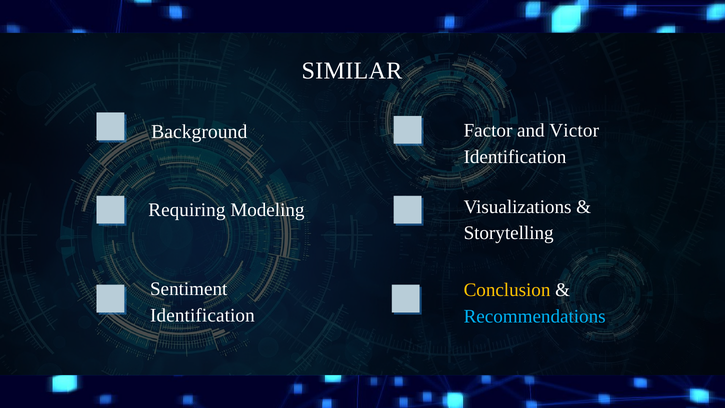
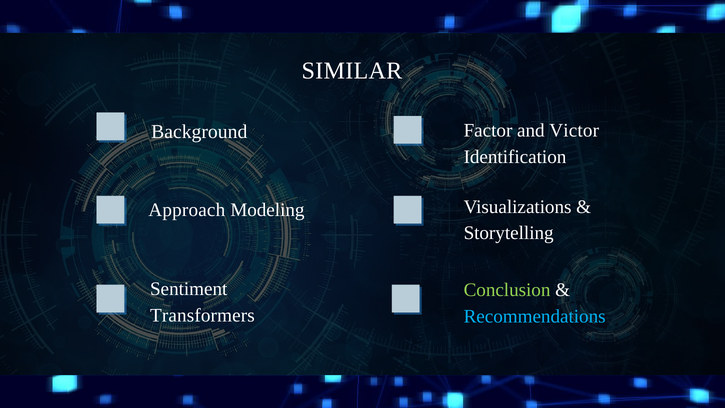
Requiring: Requiring -> Approach (187, 210)
Conclusion colour: yellow -> light green (507, 290)
Identification: Identification -> Transformers (202, 315)
